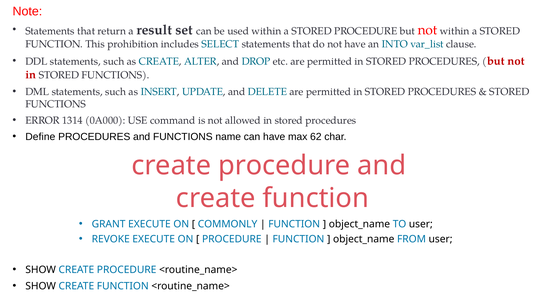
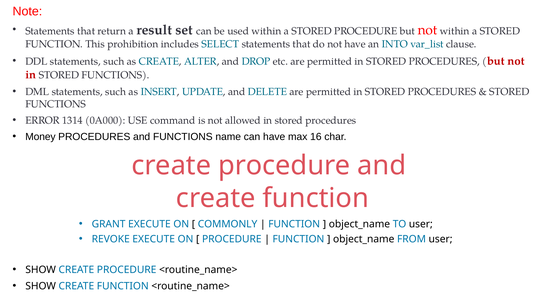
Define: Define -> Money (40, 137)
62: 62 -> 16 (316, 137)
